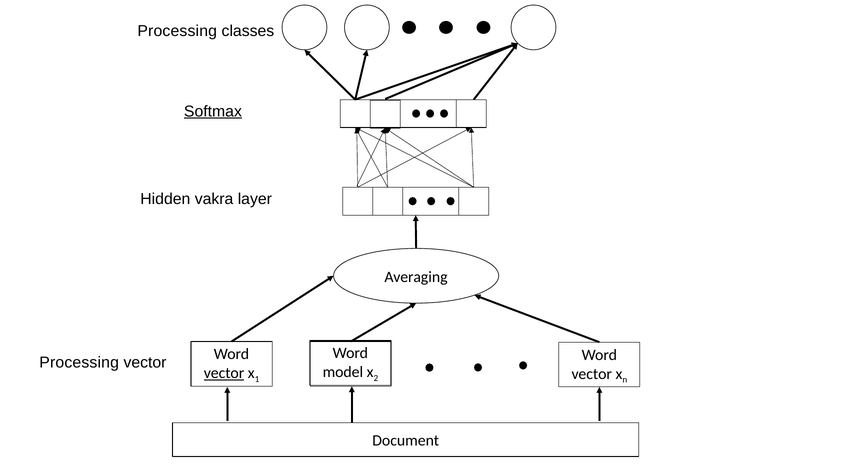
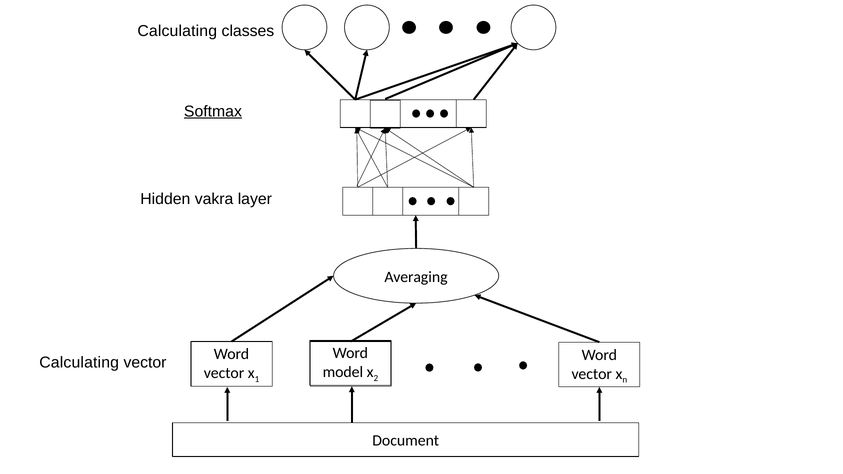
Processing: Processing -> Calculating (177, 31)
Processing: Processing -> Calculating (79, 363)
vector underline: present -> none (224, 373)
